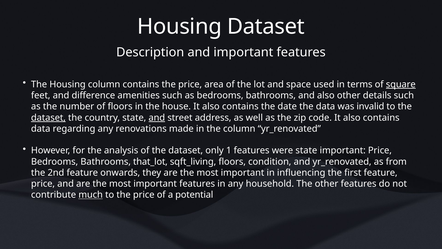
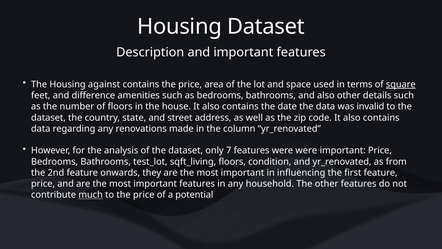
Housing column: column -> against (104, 84)
dataset underline: present -> none (48, 117)
and underline: present -> none (157, 117)
1: 1 -> 7 (229, 150)
were state: state -> were (306, 150)
that_lot: that_lot -> test_lot (150, 161)
